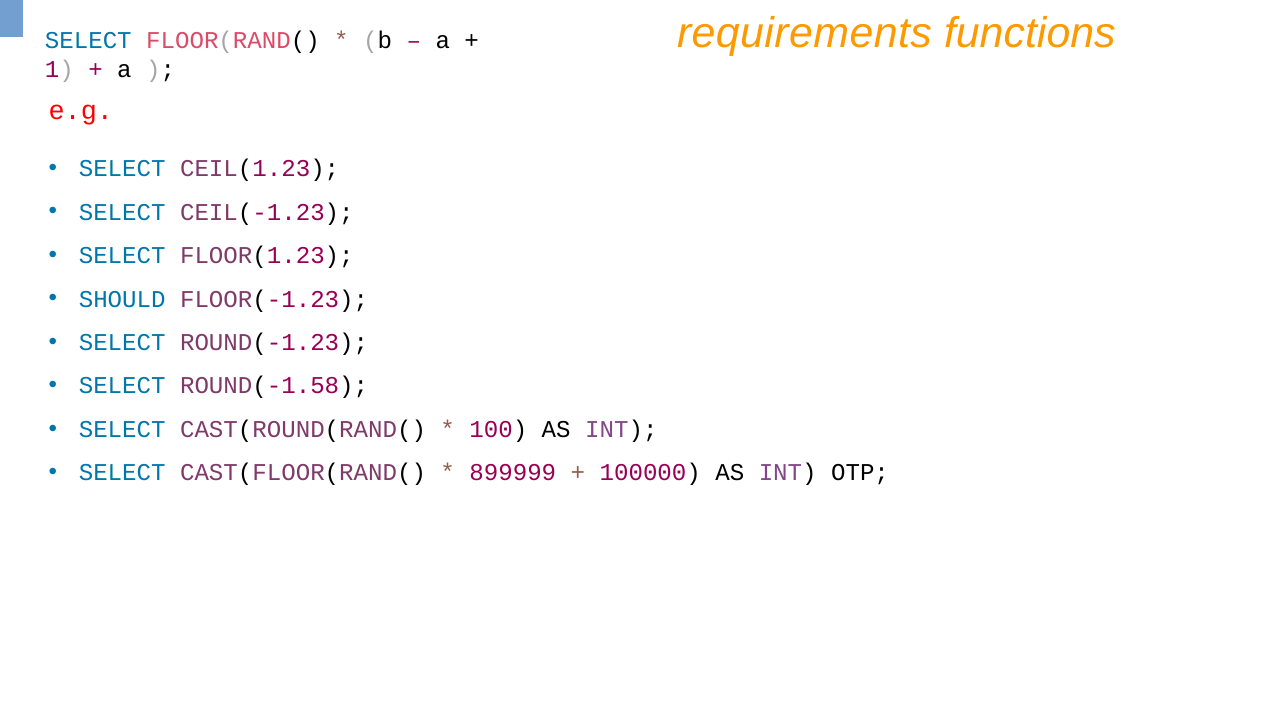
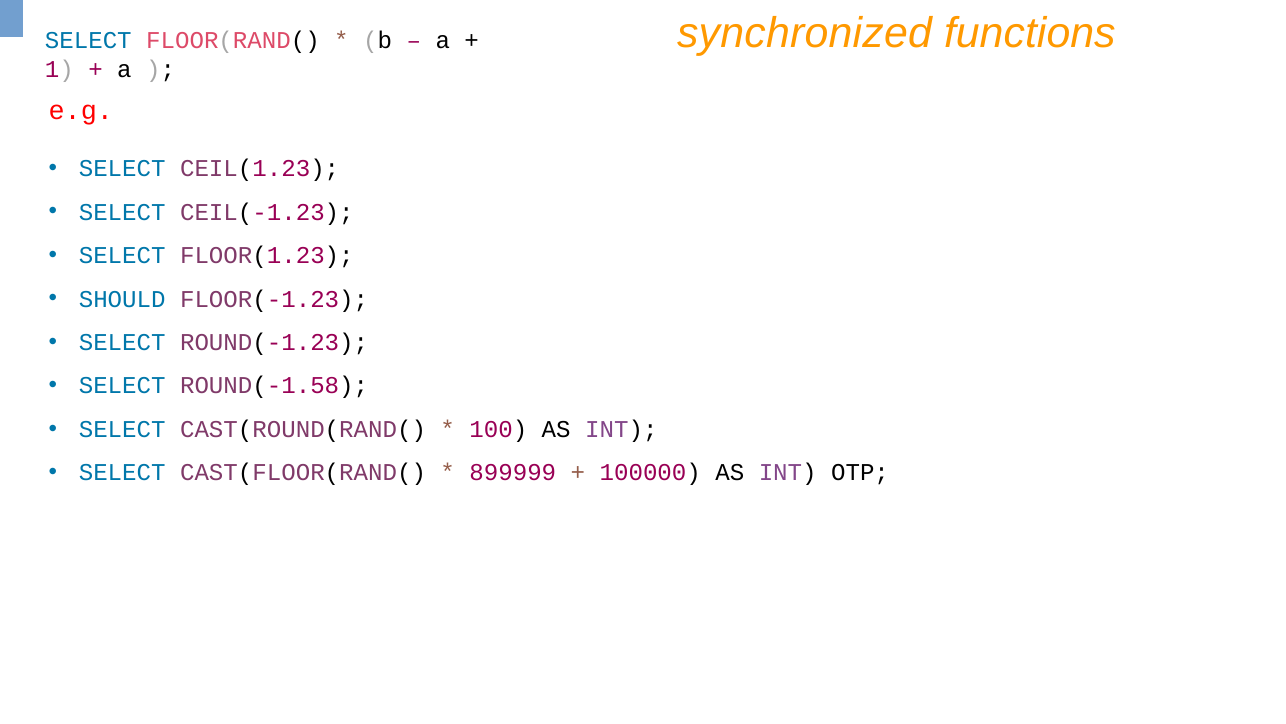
requirements: requirements -> synchronized (804, 33)
